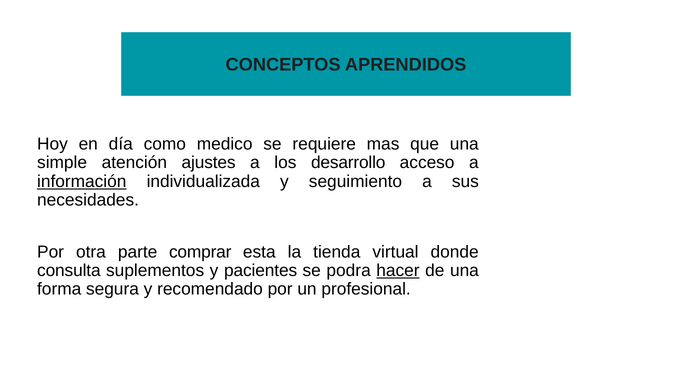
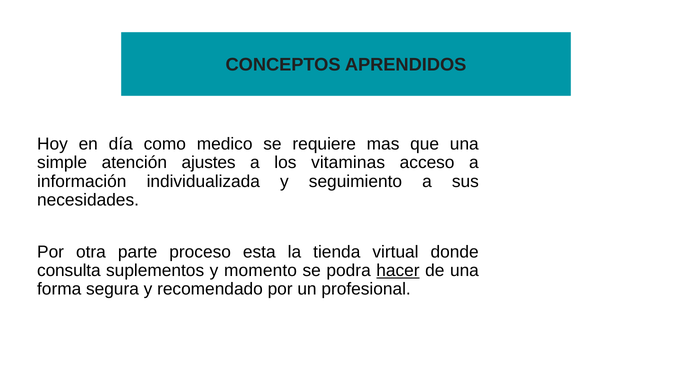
desarrollo: desarrollo -> vitaminas (348, 163)
información underline: present -> none (82, 182)
comprar: comprar -> proceso (200, 252)
pacientes: pacientes -> momento (260, 271)
